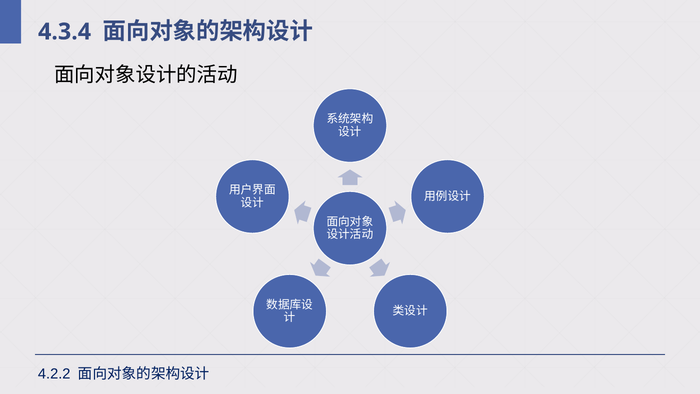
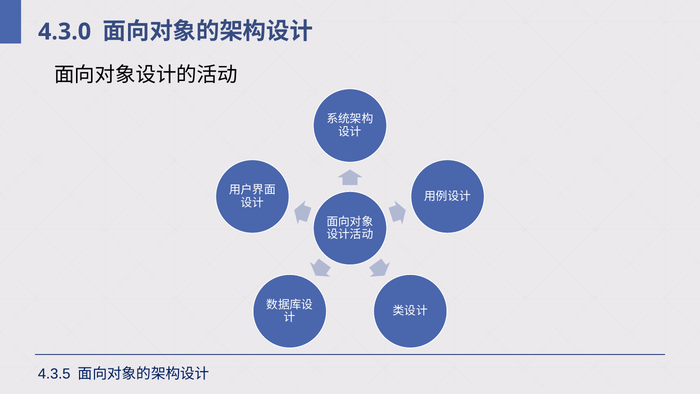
4.3.4: 4.3.4 -> 4.3.0 (65, 32)
4.2.2: 4.2.2 -> 4.3.5 (54, 374)
